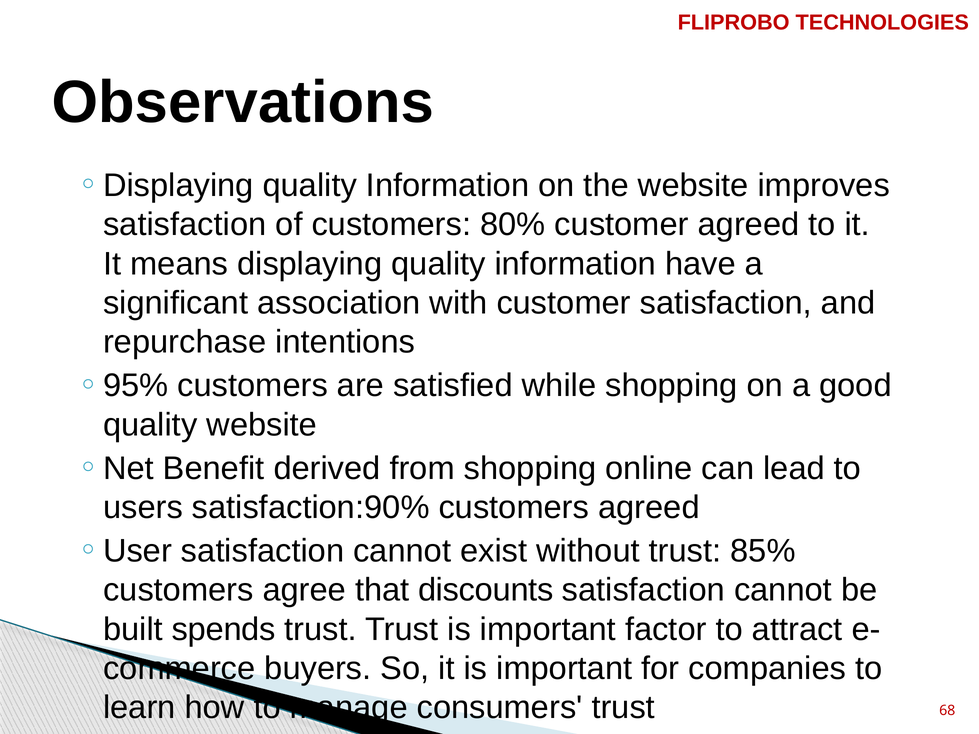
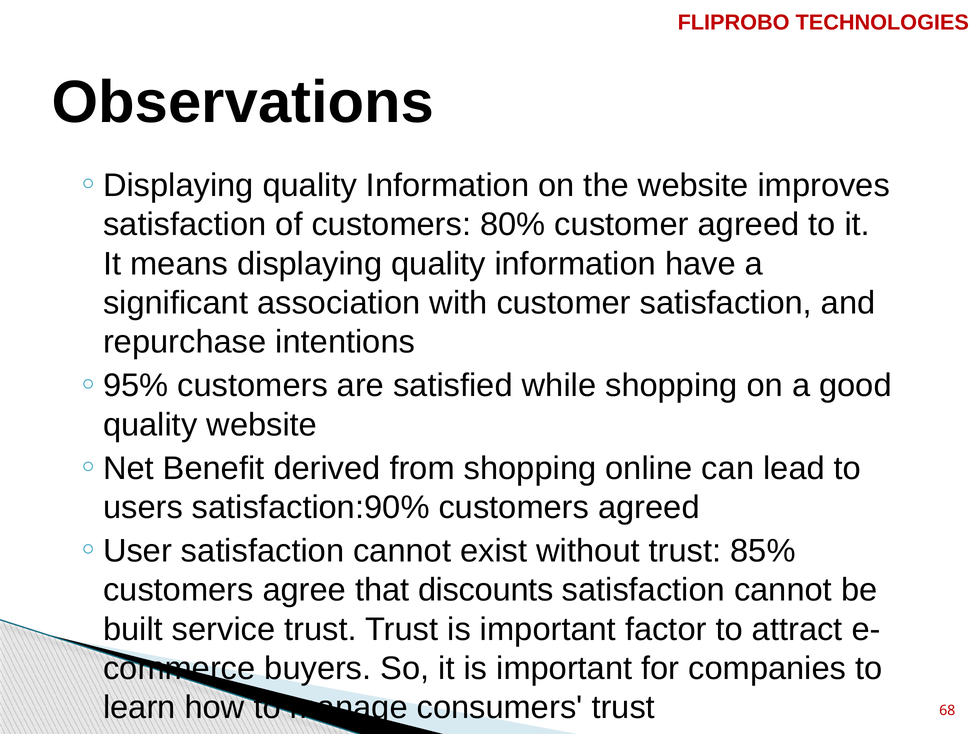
spends: spends -> service (224, 630)
